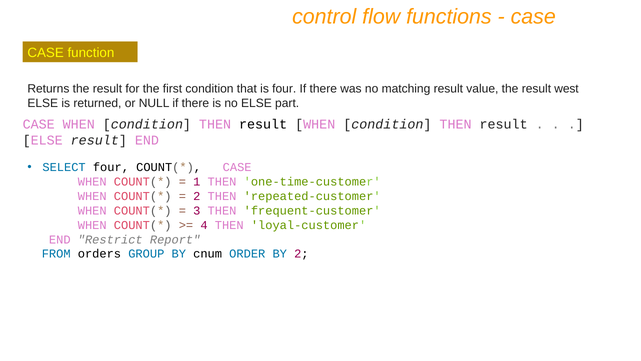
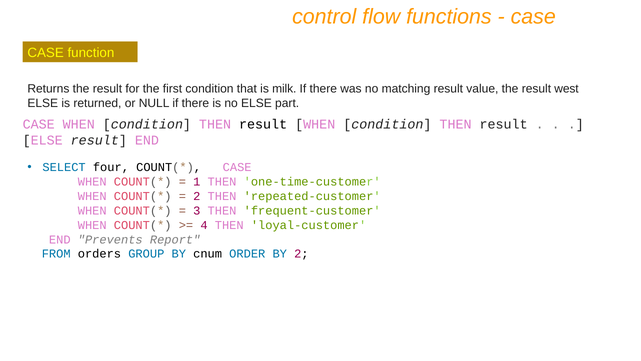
is four: four -> milk (284, 89)
Restrict: Restrict -> Prevents (110, 239)
